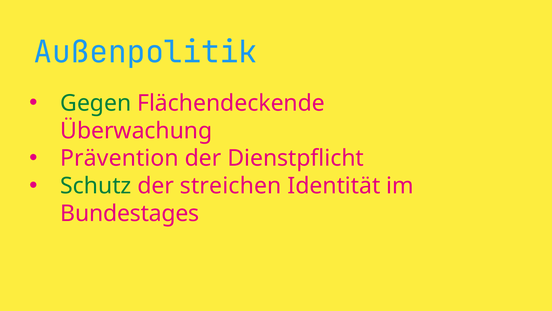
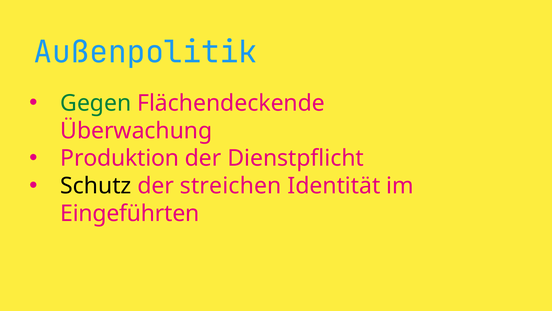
Prävention: Prävention -> Produktion (120, 158)
Schutz colour: green -> black (96, 186)
Bundestages: Bundestages -> Eingeführten (130, 213)
